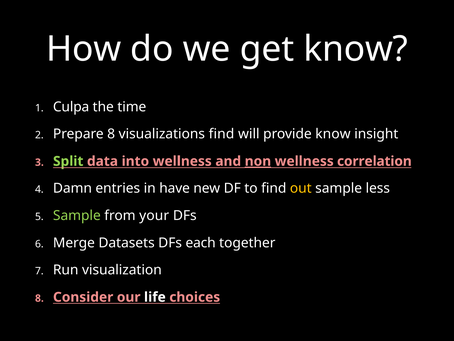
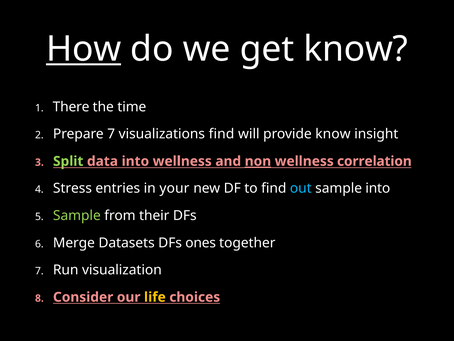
How underline: none -> present (84, 49)
Culpa: Culpa -> There (71, 107)
Prepare 8: 8 -> 7 (111, 134)
Damn: Damn -> Stress (72, 188)
have: have -> your (174, 188)
out colour: yellow -> light blue (301, 188)
sample less: less -> into (378, 188)
your: your -> their (154, 215)
each: each -> ones (201, 242)
life colour: white -> yellow (155, 297)
